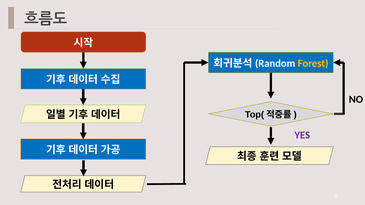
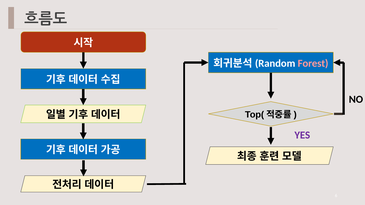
Forest colour: yellow -> pink (313, 63)
